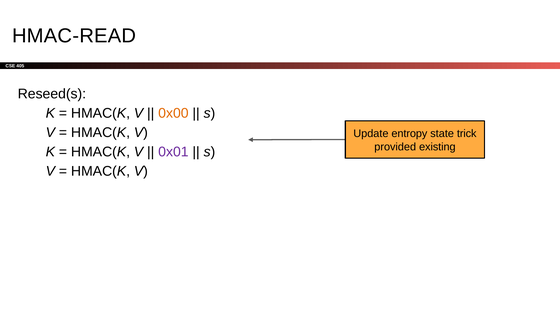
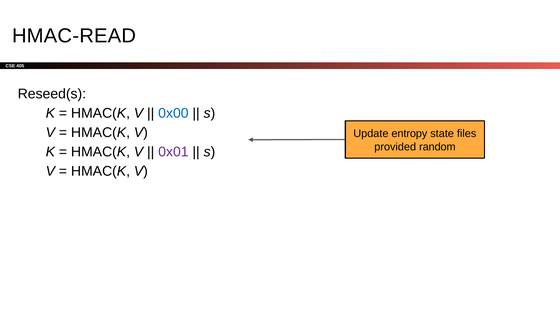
0x00 colour: orange -> blue (173, 113)
trick: trick -> files (467, 134)
existing: existing -> random (437, 147)
